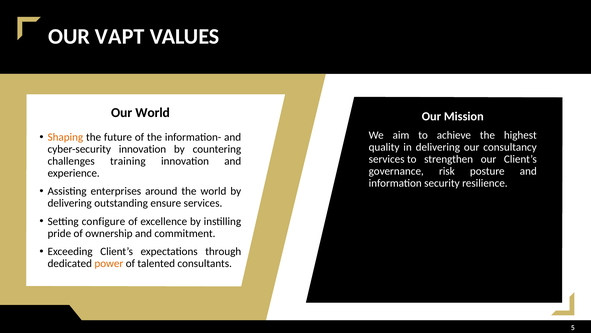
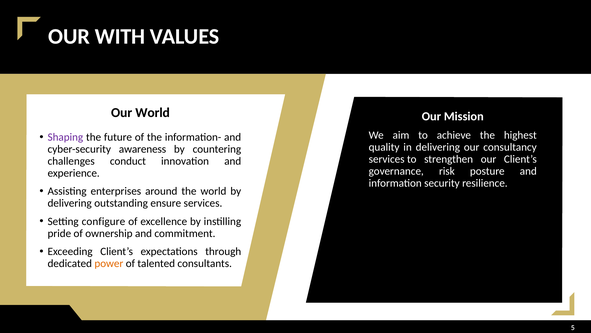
VAPT: VAPT -> WITH (120, 36)
Shaping colour: orange -> purple (65, 137)
cyber-security innovation: innovation -> awareness (142, 149)
training: training -> conduct (128, 161)
